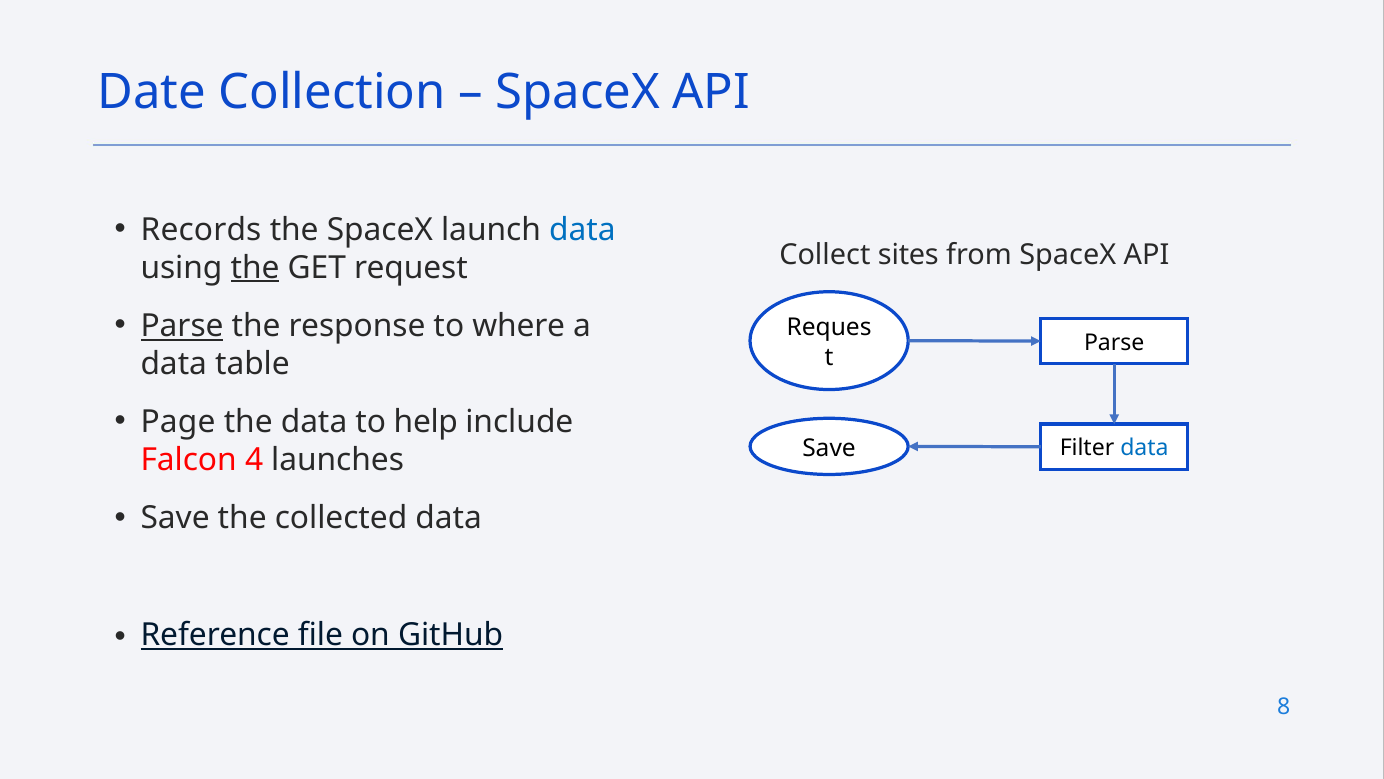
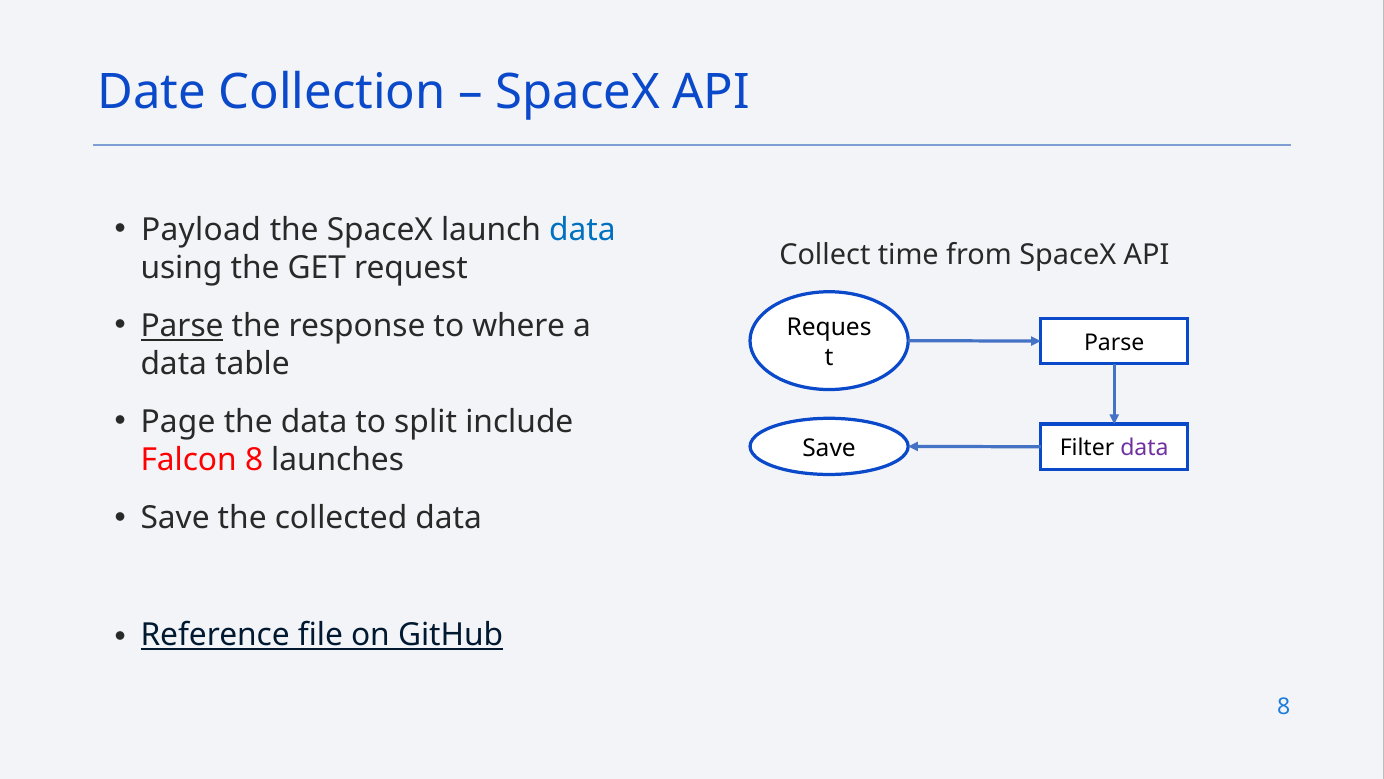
Records: Records -> Payload (201, 229)
sites: sites -> time (908, 255)
the underline: present -> none (255, 268)
help: help -> split (426, 422)
data colour: blue -> purple (1144, 448)
Falcon 4: 4 -> 8 (254, 460)
